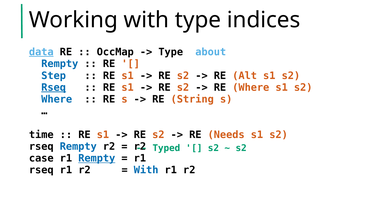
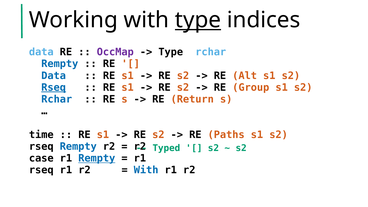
type underline: none -> present (198, 20)
data underline: present -> none (41, 52)
OccMap colour: black -> purple (115, 52)
Type about: about -> rchar (211, 52)
Step: Step -> Data (54, 76)
RE Where: Where -> Group (251, 87)
Where: Where -> Rchar (57, 99)
String: String -> Return (192, 99)
Needs: Needs -> Paths (226, 135)
